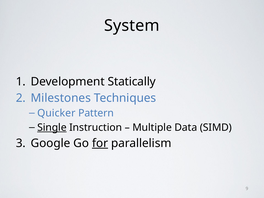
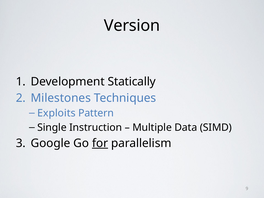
System: System -> Version (132, 26)
Quicker: Quicker -> Exploits (56, 113)
Single underline: present -> none (52, 128)
